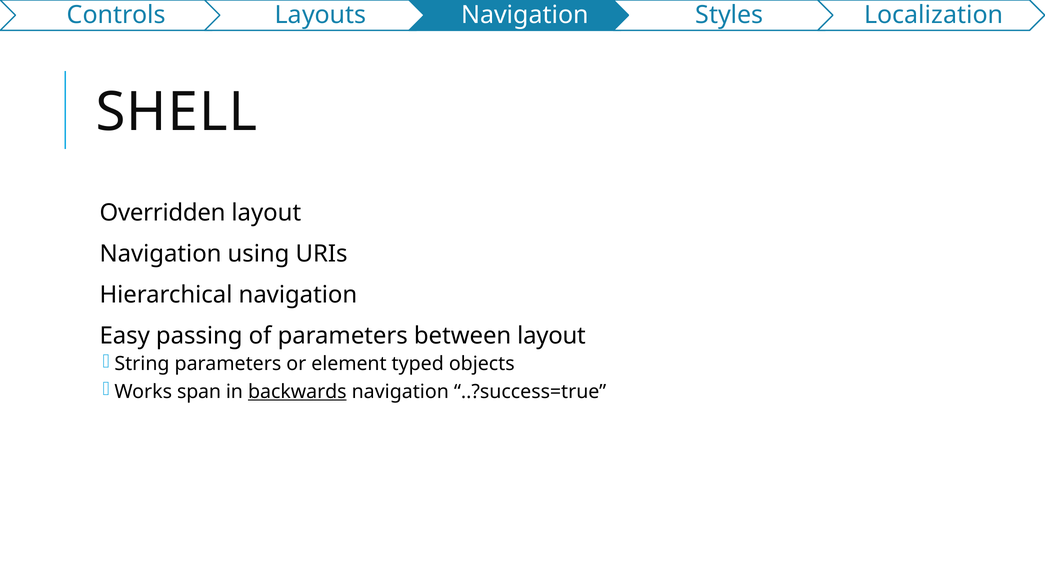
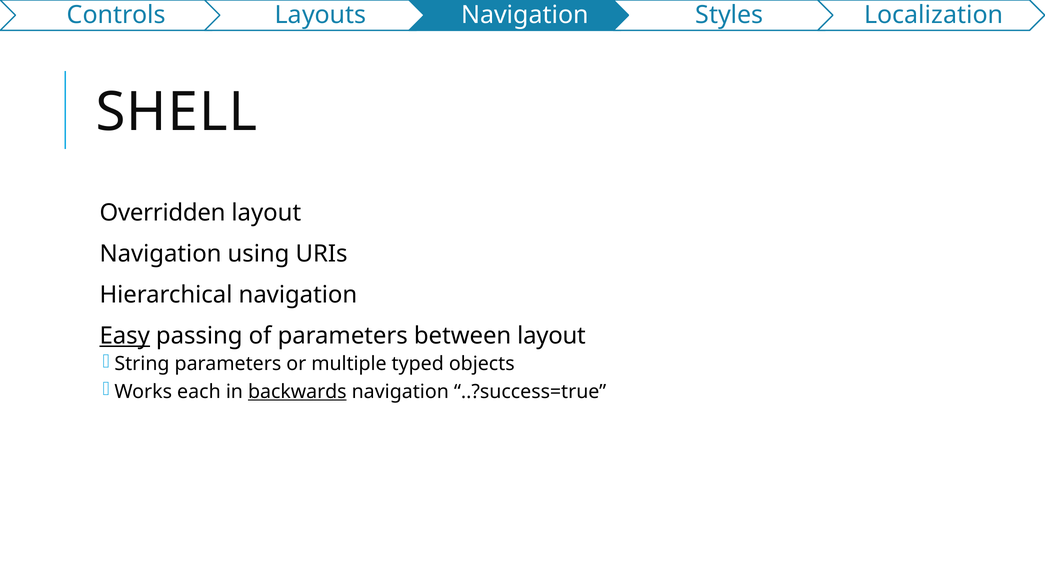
Easy underline: none -> present (125, 336)
element: element -> multiple (349, 364)
span: span -> each (199, 392)
